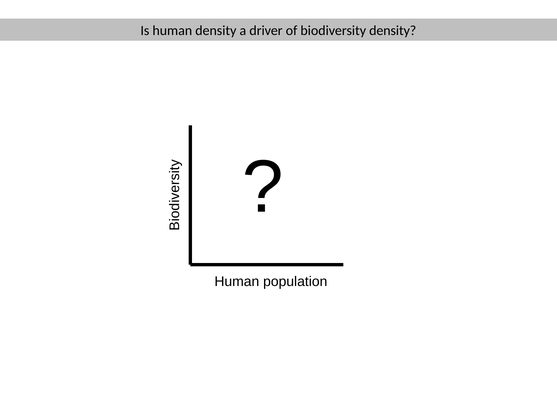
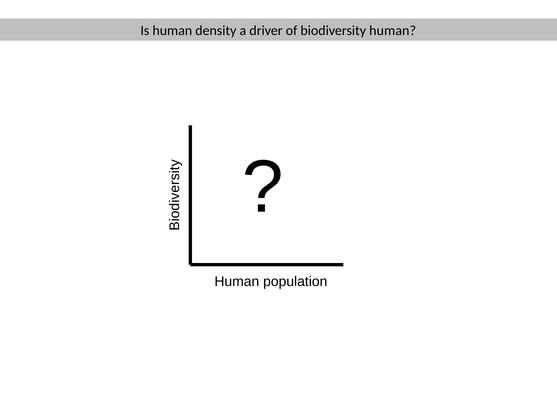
biodiversity density: density -> human (393, 31)
